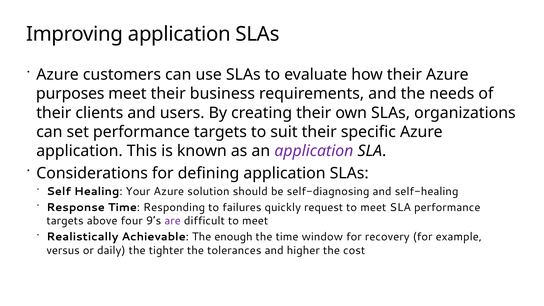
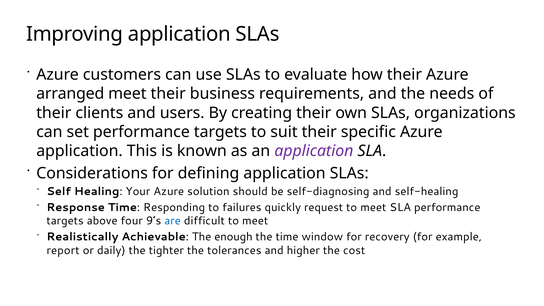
purposes: purposes -> arranged (70, 94)
are colour: purple -> blue (173, 221)
versus: versus -> report (63, 250)
